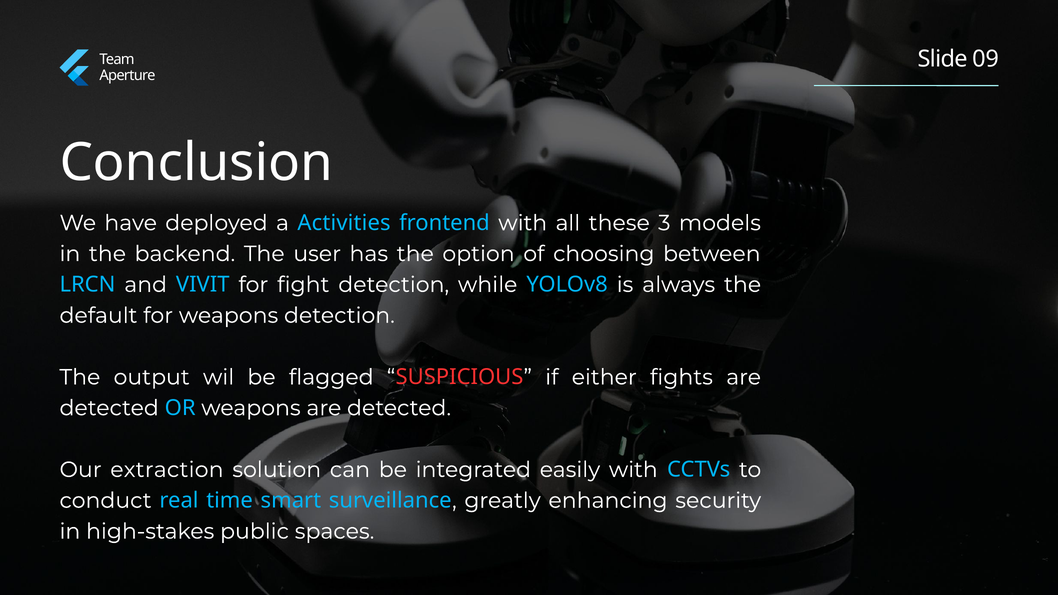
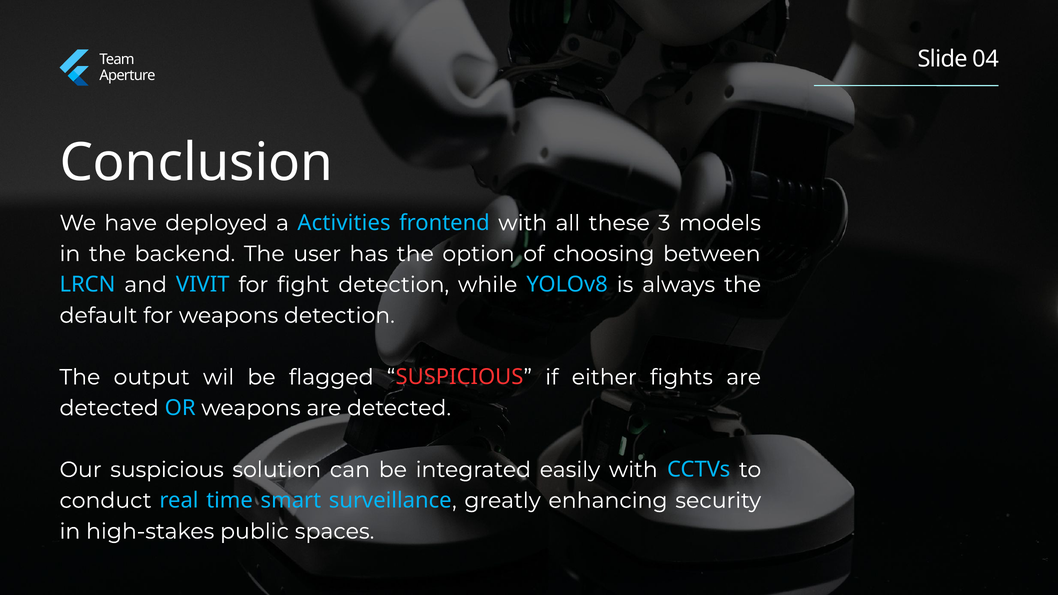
09: 09 -> 04 (986, 59)
Our extraction: extraction -> suspicious (167, 470)
